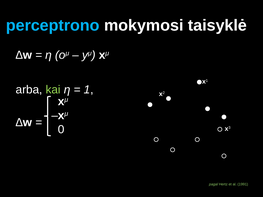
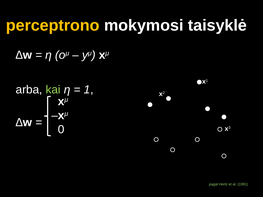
perceptrono colour: light blue -> yellow (53, 25)
